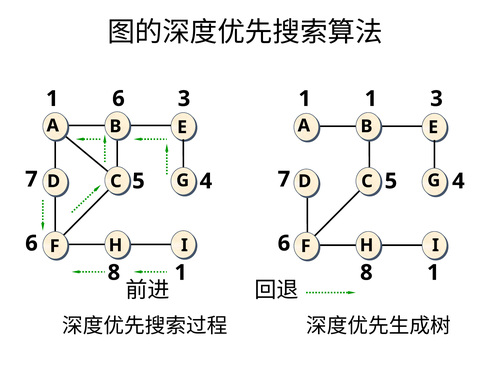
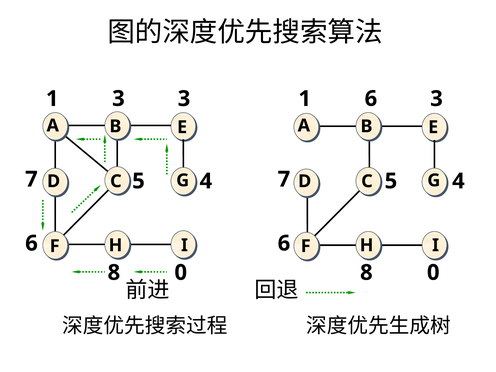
1 6: 6 -> 3 (118, 99)
1: 1 -> 6 (371, 99)
1: 1 -> 0 (181, 273)
1: 1 -> 0 (433, 273)
